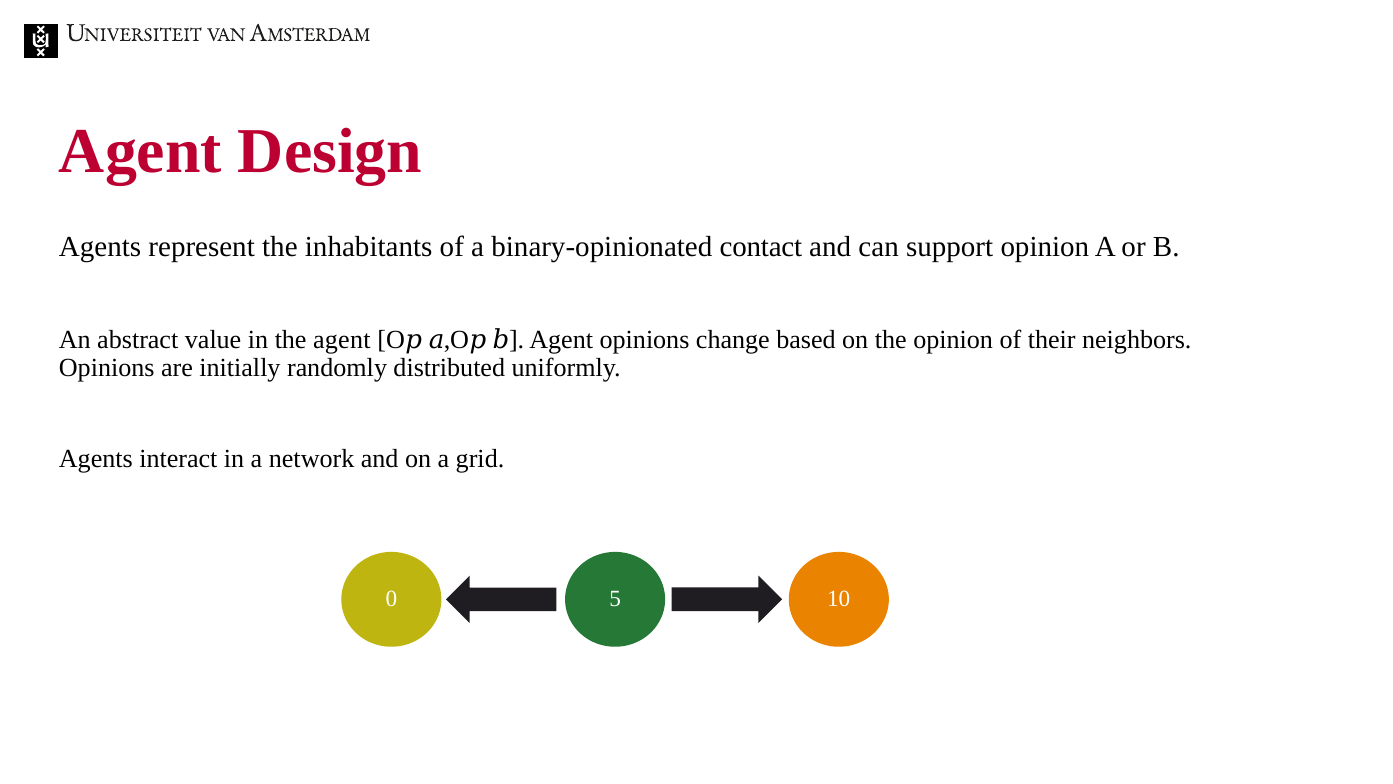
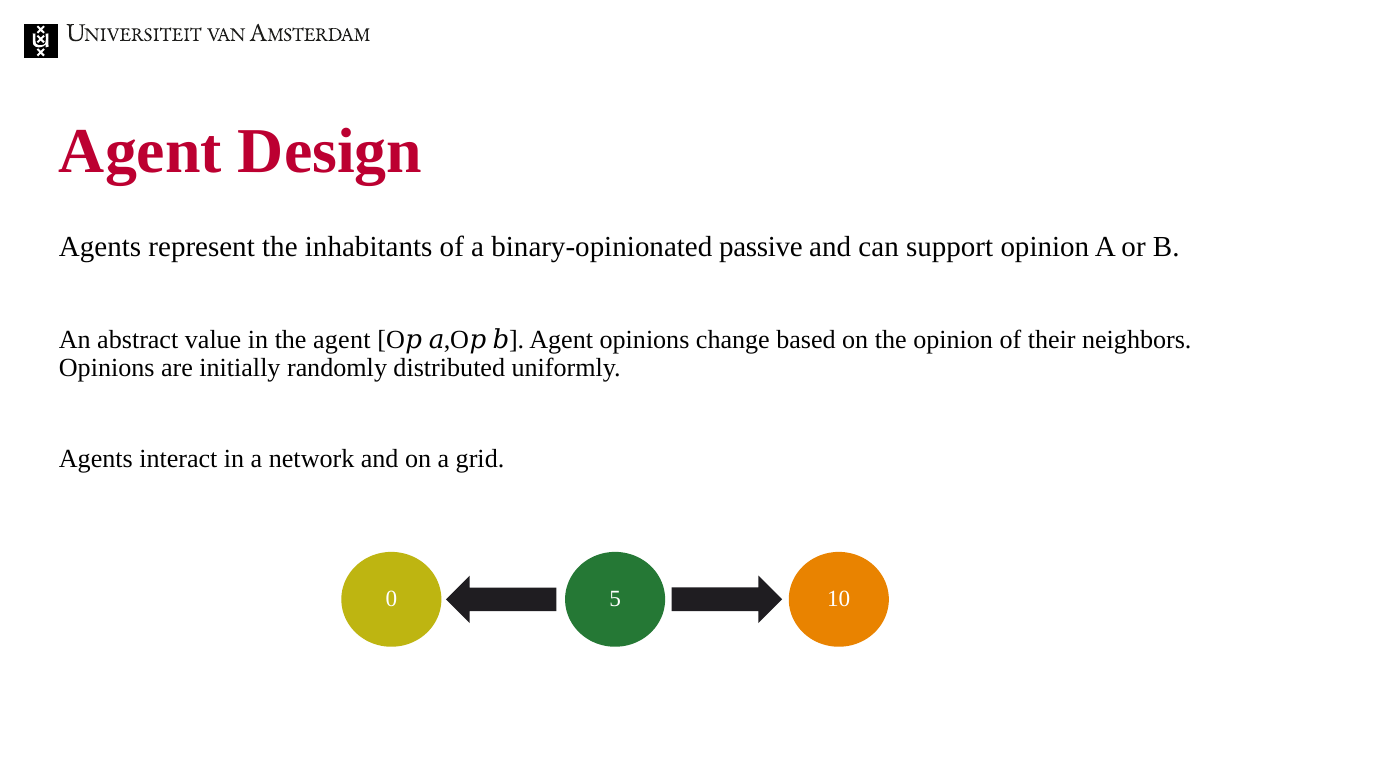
contact: contact -> passive (761, 246)
